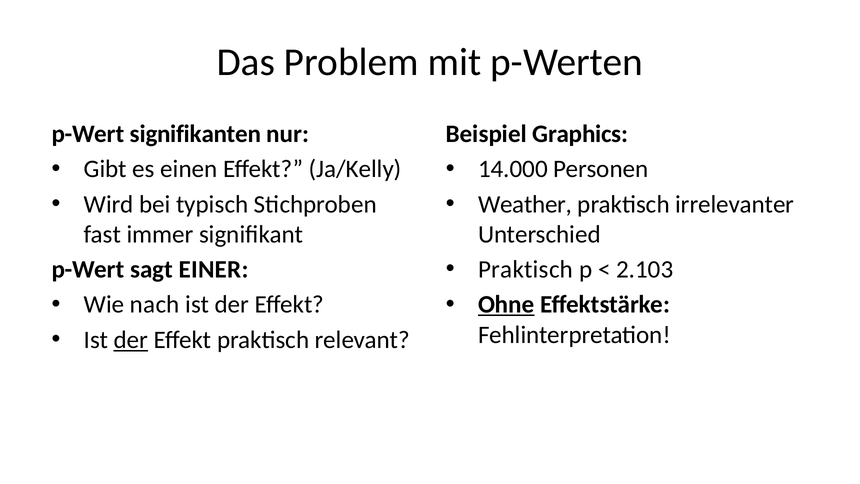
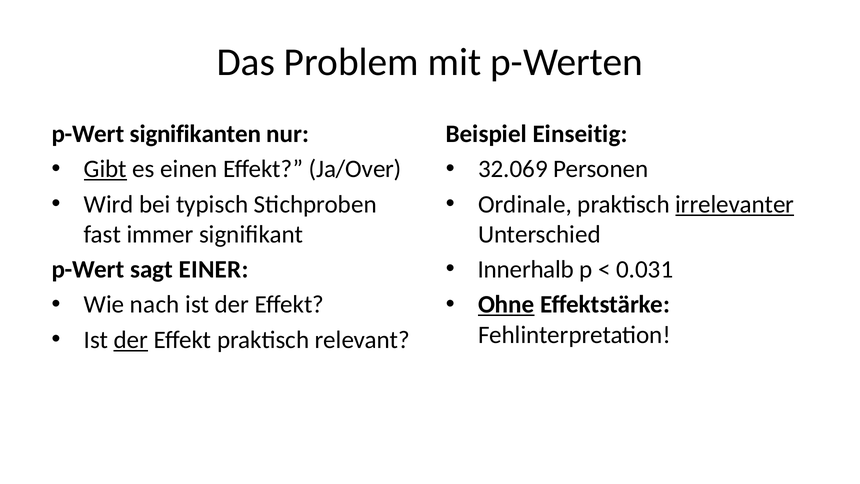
Graphics: Graphics -> Einseitig (580, 134)
Gibt underline: none -> present (105, 169)
Ja/Kelly: Ja/Kelly -> Ja/Over (355, 169)
14.000: 14.000 -> 32.069 (513, 169)
Weather: Weather -> Ordinale (525, 204)
irrelevanter underline: none -> present (735, 204)
Praktisch: Praktisch -> Innerhalb (526, 269)
2.103: 2.103 -> 0.031 (645, 269)
